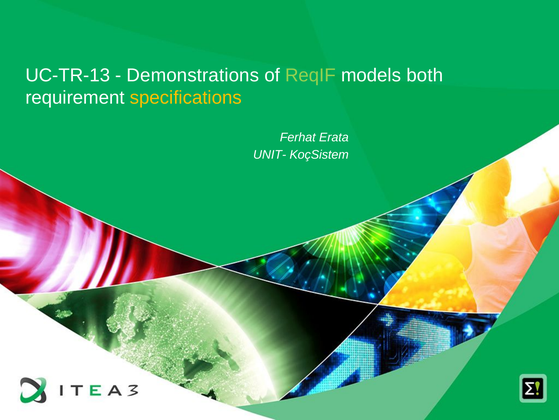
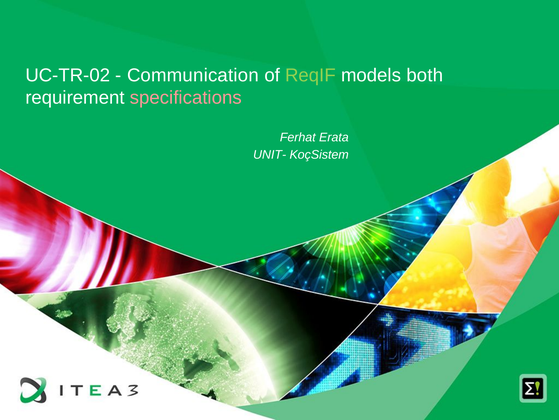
UC-TR-13: UC-TR-13 -> UC-TR-02 (68, 75)
Demonstrations: Demonstrations -> Communication (193, 75)
specifications colour: yellow -> pink (186, 98)
